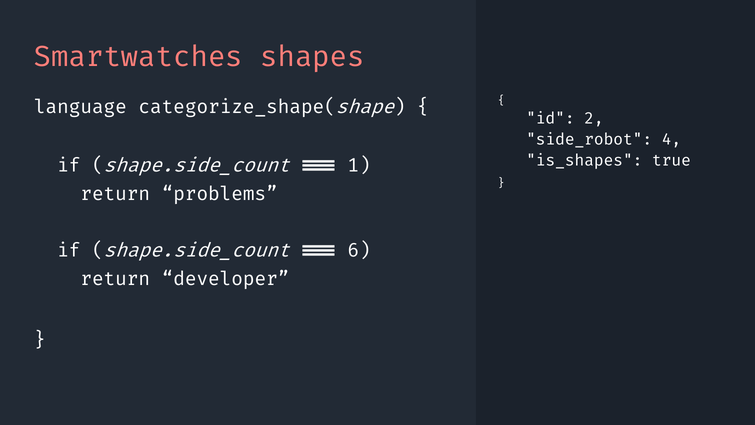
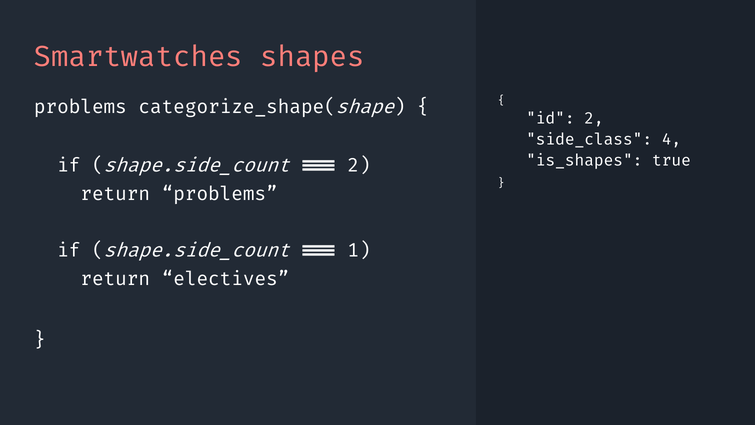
language: language -> problems (80, 107)
side_robot: side_robot -> side_class (589, 140)
1: 1 -> 2 (359, 166)
6: 6 -> 1 (359, 250)
developer: developer -> electives (226, 279)
